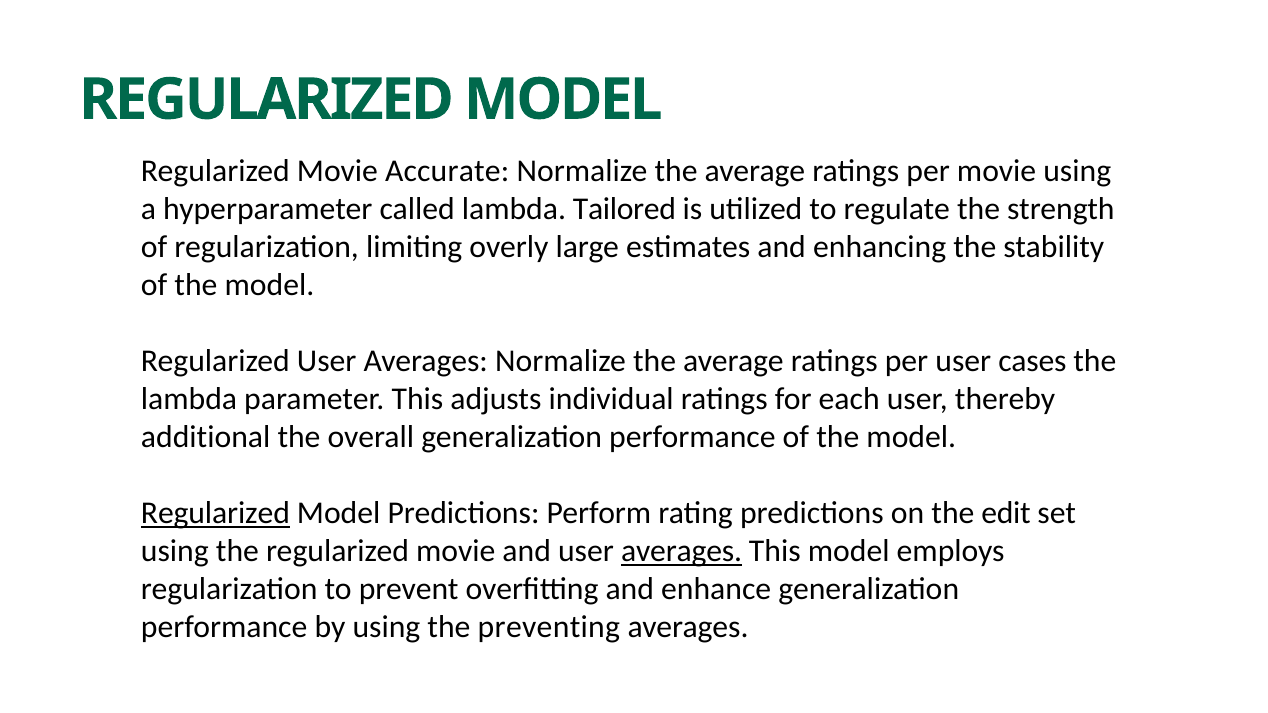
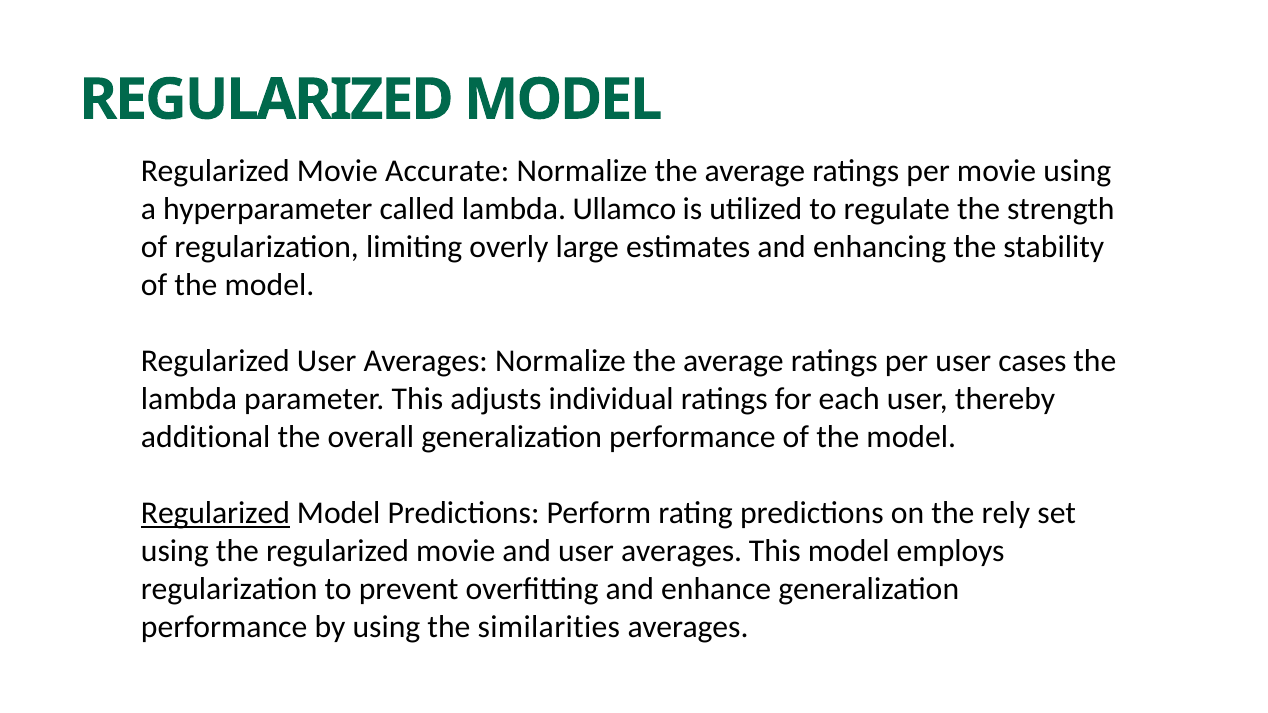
Tailored: Tailored -> Ullamco (624, 209)
edit: edit -> rely (1006, 513)
averages underline: present -> none (682, 551)
preventing: preventing -> similarities (549, 628)
